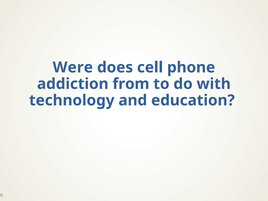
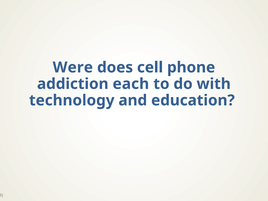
from: from -> each (131, 84)
